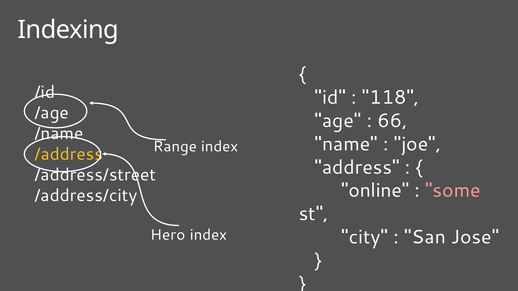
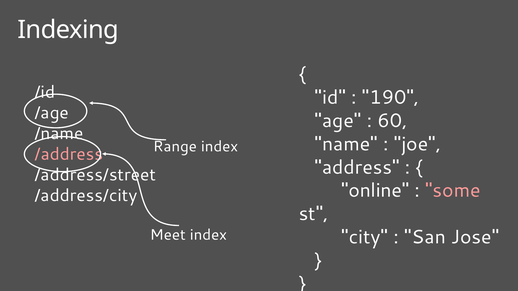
118: 118 -> 190 (391, 98)
66: 66 -> 60 (392, 121)
/address colour: yellow -> pink (69, 154)
Hero: Hero -> Meet (168, 235)
